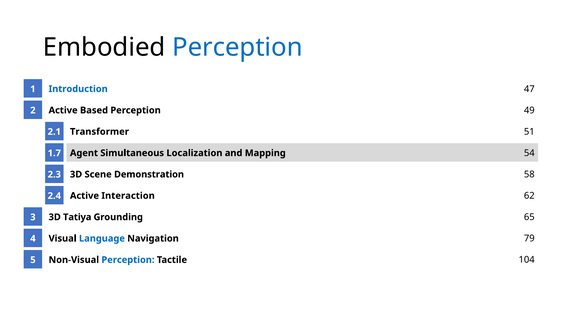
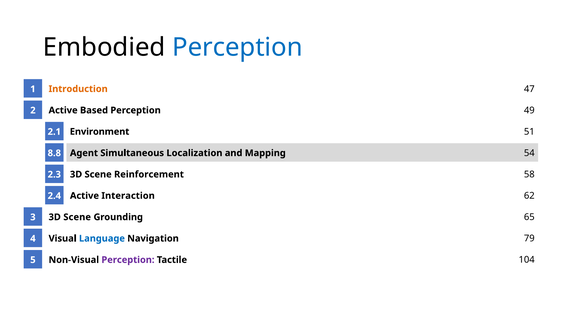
Introduction colour: blue -> orange (78, 89)
Transformer: Transformer -> Environment (100, 132)
1.7: 1.7 -> 8.8 (54, 153)
Demonstration: Demonstration -> Reinforcement (149, 174)
Tatiya: Tatiya -> Scene (77, 217)
Perception colour: blue -> purple (128, 260)
